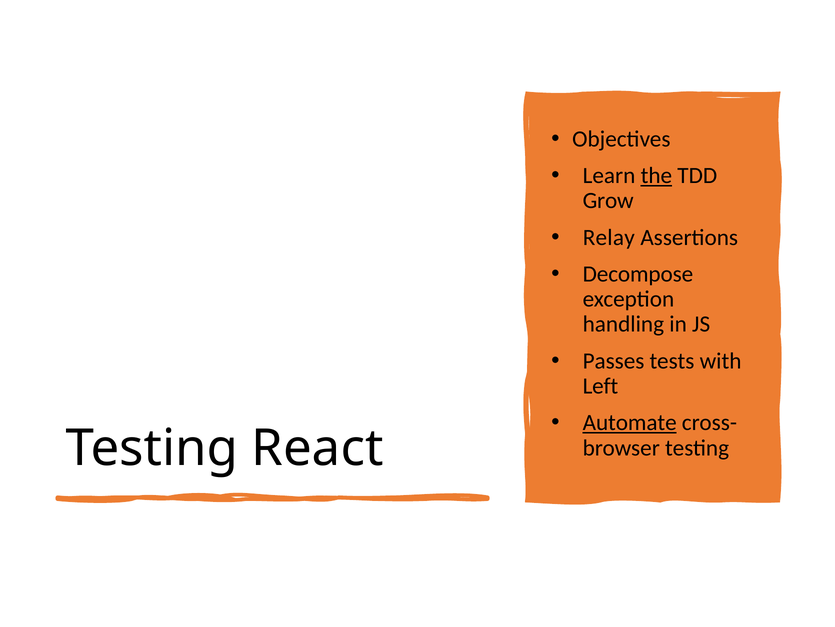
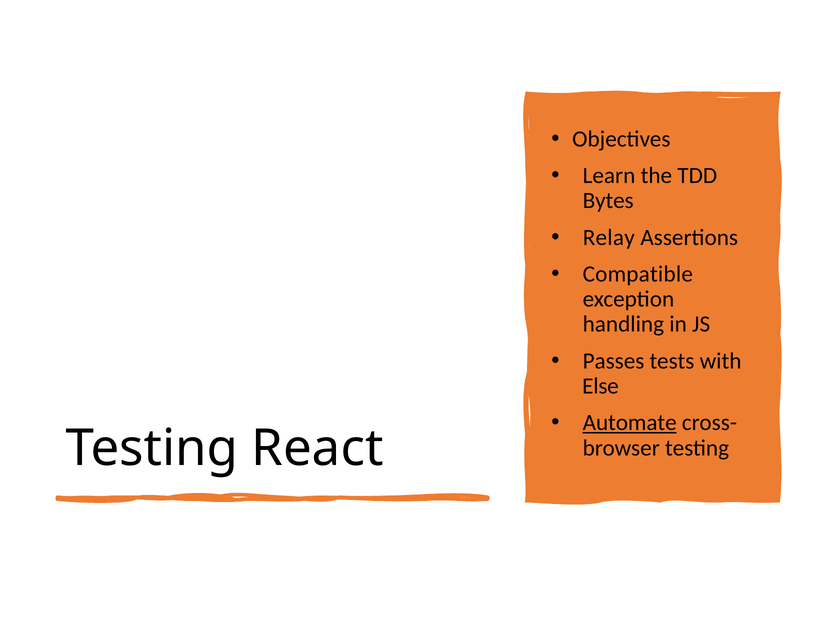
the underline: present -> none (656, 175)
Grow: Grow -> Bytes (608, 200)
Decompose: Decompose -> Compatible (638, 274)
Left: Left -> Else (600, 386)
